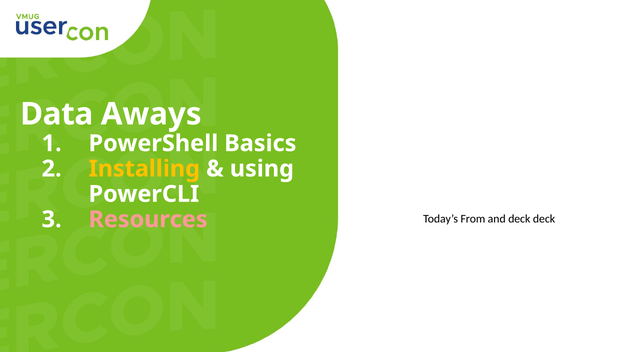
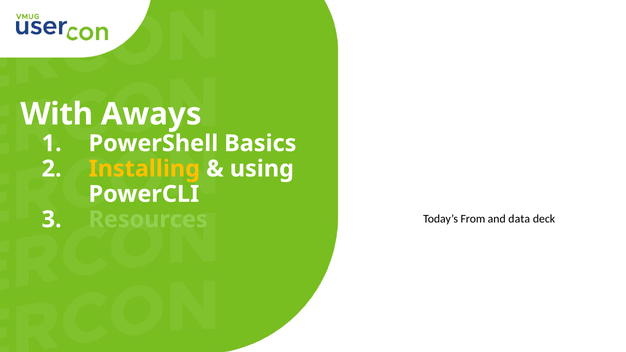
Data: Data -> With (57, 114)
Resources colour: pink -> light green (148, 220)
and deck: deck -> data (519, 219)
